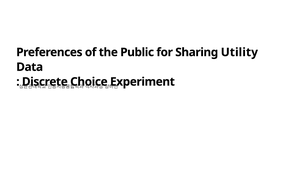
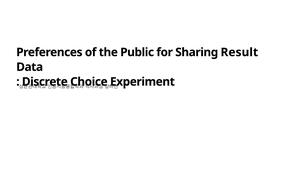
Utility: Utility -> Result (239, 52)
